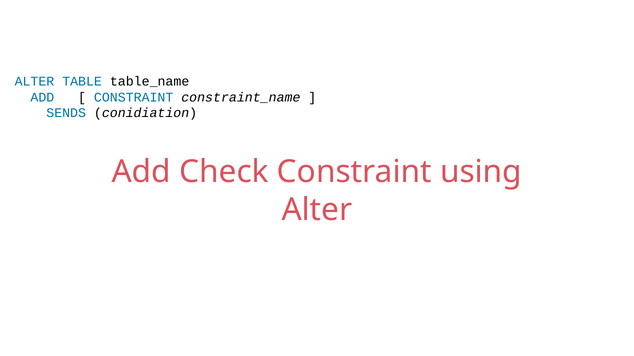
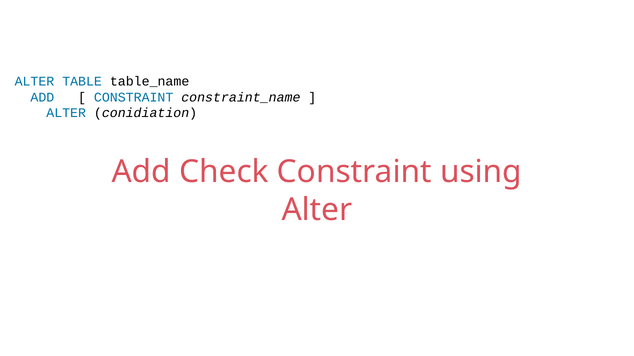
SENDS: SENDS -> ALTER (66, 113)
